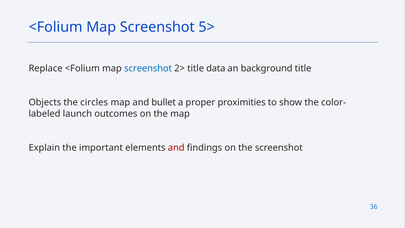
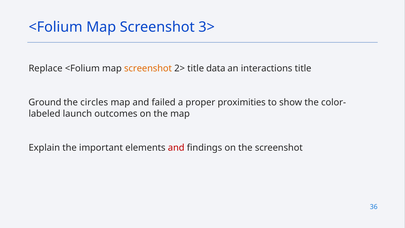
5>: 5> -> 3> (207, 27)
screenshot colour: blue -> orange (148, 68)
background: background -> interactions (267, 68)
Objects: Objects -> Ground (45, 102)
bullet: bullet -> failed (164, 102)
